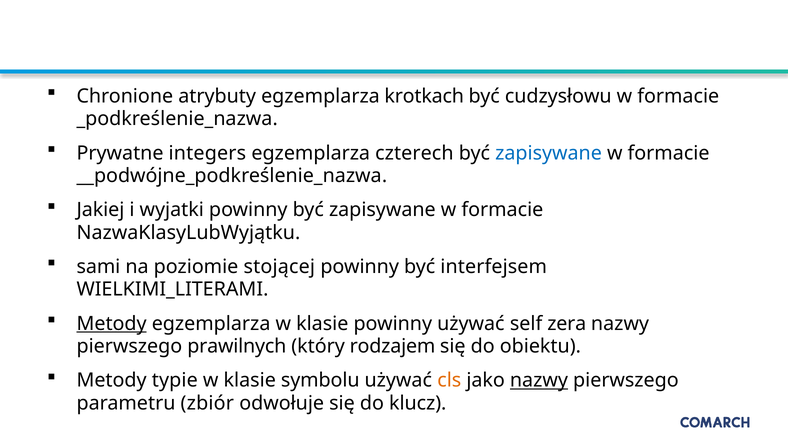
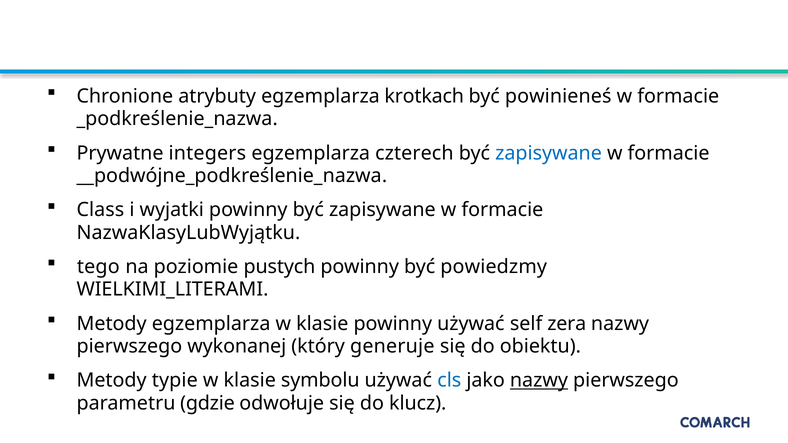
cudzysłowu: cudzysłowu -> powinieneś (558, 96)
Jakiej: Jakiej -> Class (100, 210)
sami: sami -> tego (98, 267)
stojącej: stojącej -> pustych (279, 267)
interfejsem: interfejsem -> powiedzmy (494, 267)
Metody underline: present -> none (112, 324)
prawilnych: prawilnych -> wykonanej (237, 347)
rodzajem: rodzajem -> generuje (392, 347)
cls colour: orange -> blue (449, 381)
zbiór: zbiór -> gdzie (207, 403)
